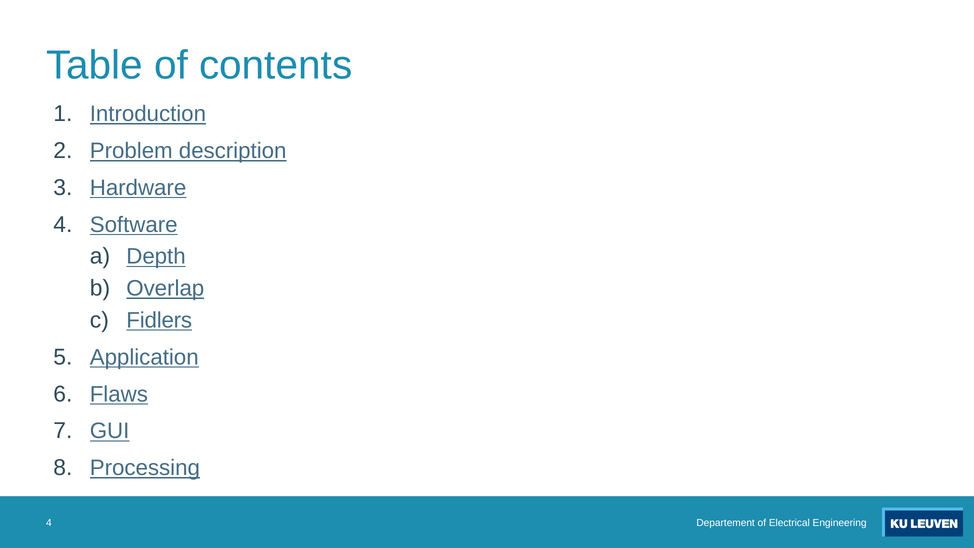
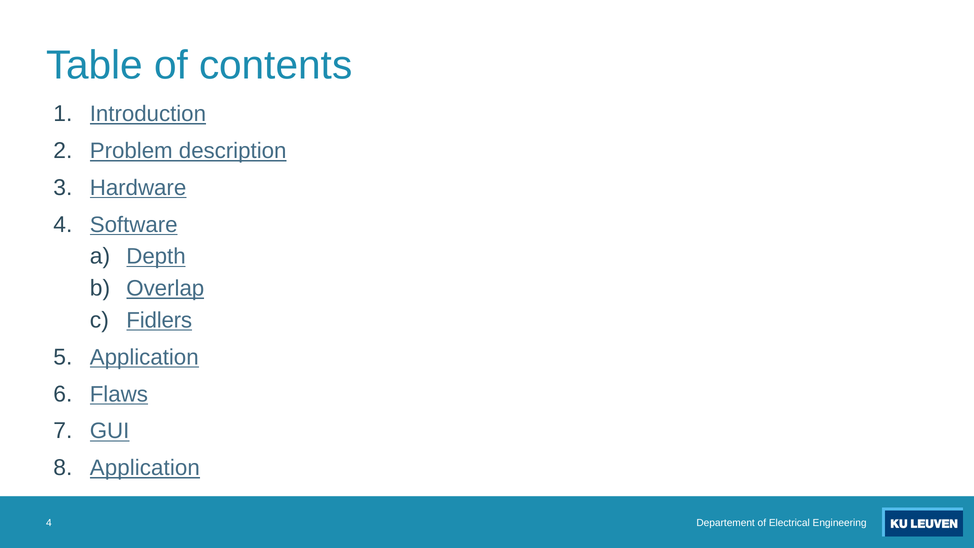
Processing: Processing -> Application (145, 468)
